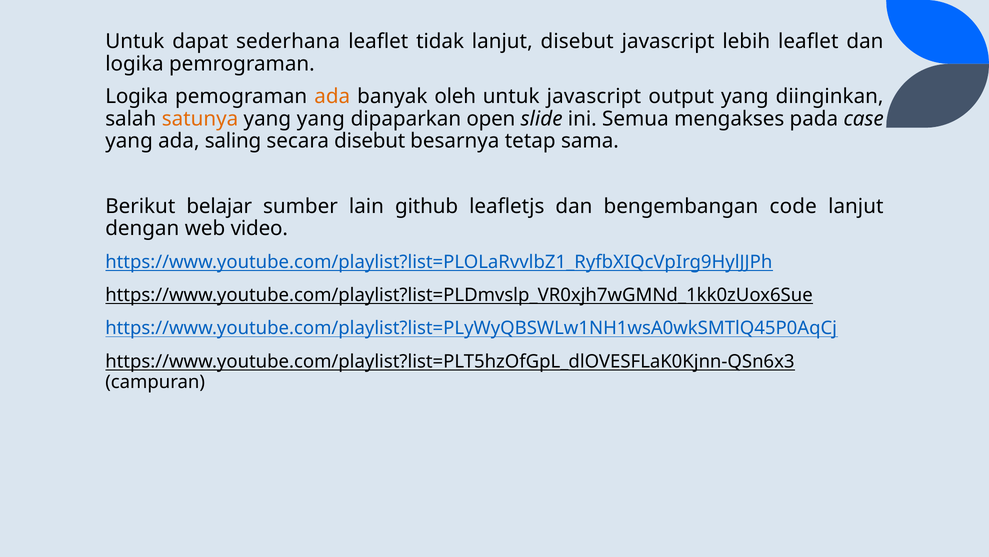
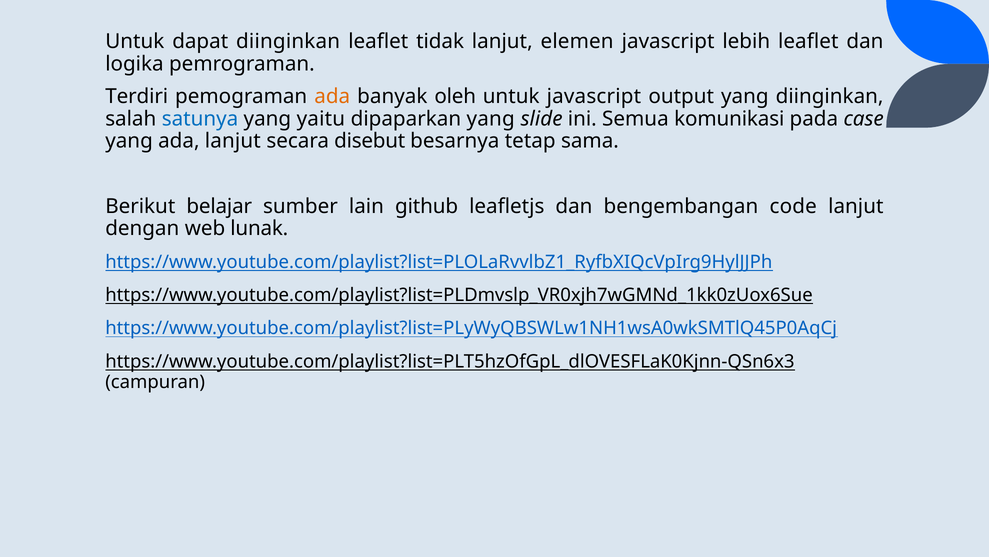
dapat sederhana: sederhana -> diinginkan (288, 42)
lanjut disebut: disebut -> elemen (577, 42)
Logika: Logika -> Terdiri (137, 96)
satunya colour: orange -> blue (200, 119)
yang yang: yang -> yaitu (321, 119)
dipaparkan open: open -> yang (491, 119)
mengakses: mengakses -> komunikasi (729, 119)
ada saling: saling -> lanjut (233, 141)
video: video -> lunak (259, 228)
